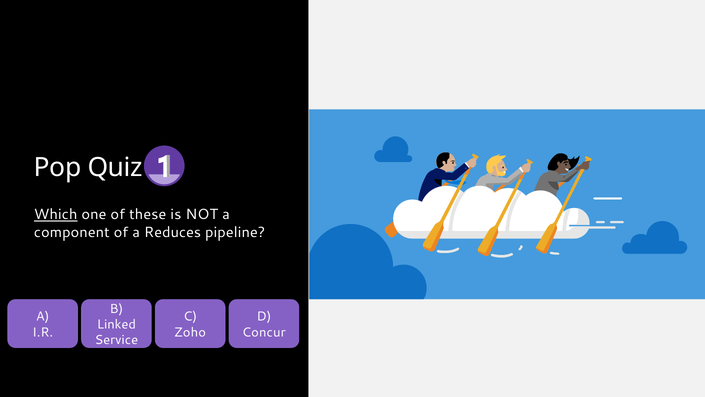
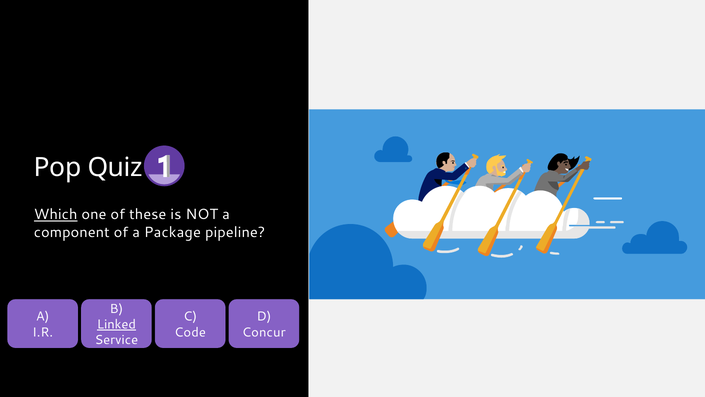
Reduces: Reduces -> Package (172, 232)
Linked underline: none -> present (116, 324)
Zoho: Zoho -> Code (190, 332)
